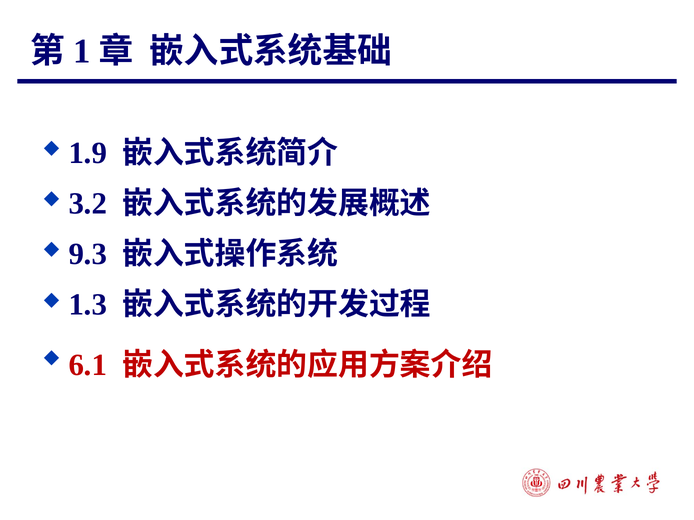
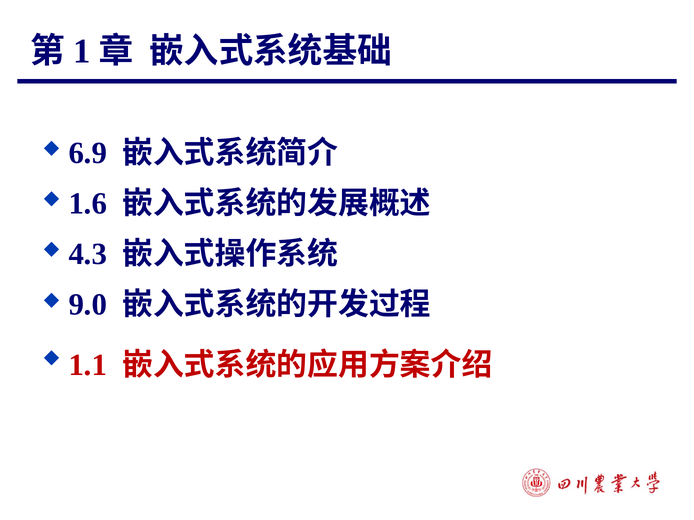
1.9: 1.9 -> 6.9 (88, 153)
3.2: 3.2 -> 1.6 (88, 204)
9.3: 9.3 -> 4.3 (88, 254)
1.3: 1.3 -> 9.0 (88, 305)
6.1: 6.1 -> 1.1 (88, 365)
